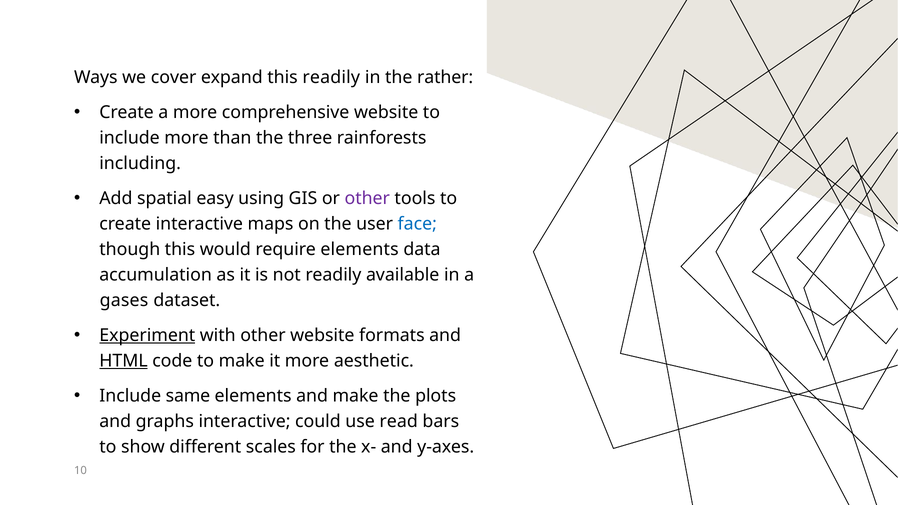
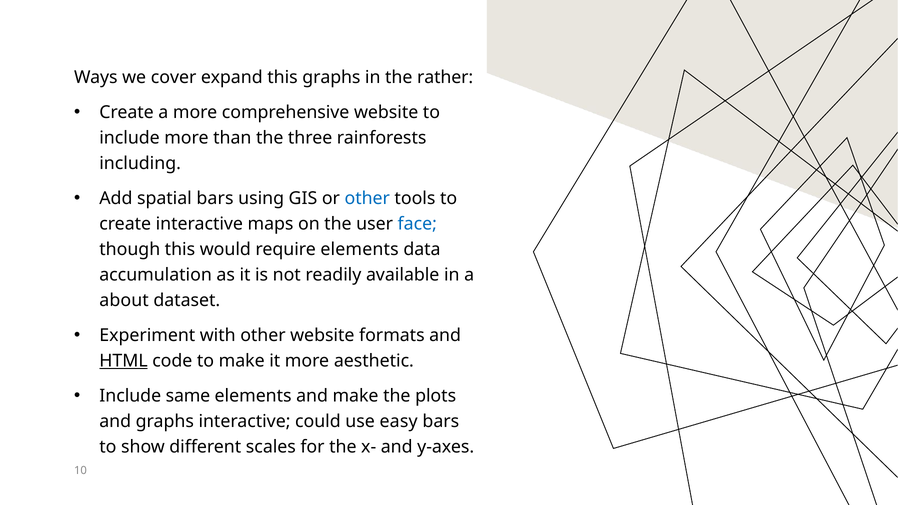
this readily: readily -> graphs (331, 77)
spatial easy: easy -> bars (215, 198)
other colour: purple -> blue (367, 198)
gases: gases -> about (124, 301)
Experiment underline: present -> none (147, 336)
read: read -> easy (399, 422)
